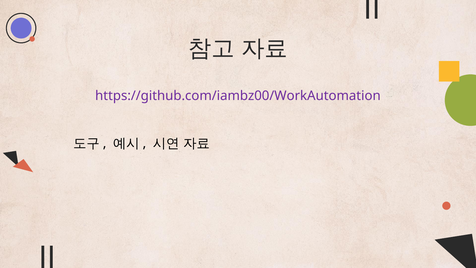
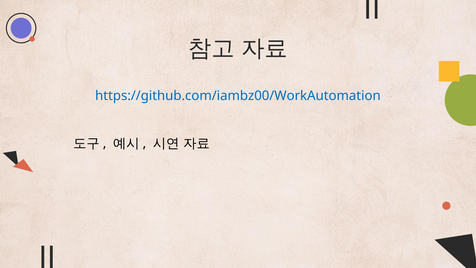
https://github.com/iambz00/WorkAutomation colour: purple -> blue (238, 96)
